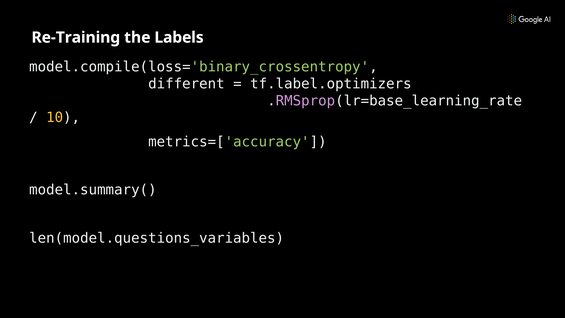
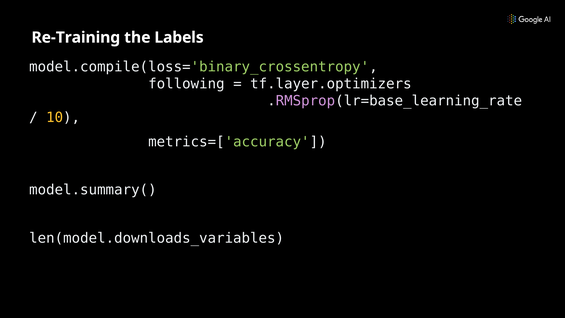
different: different -> following (186, 84)
tf.label.optimizers: tf.label.optimizers -> tf.layer.optimizers (331, 84)
len(model.questions_variables: len(model.questions_variables -> len(model.downloads_variables (157, 238)
